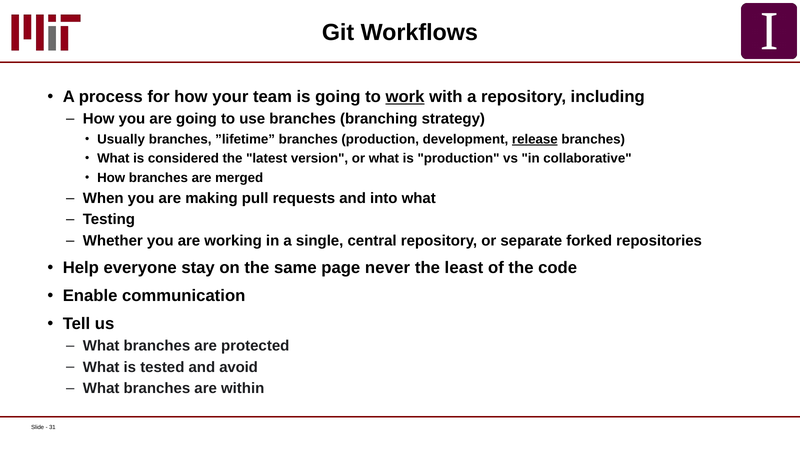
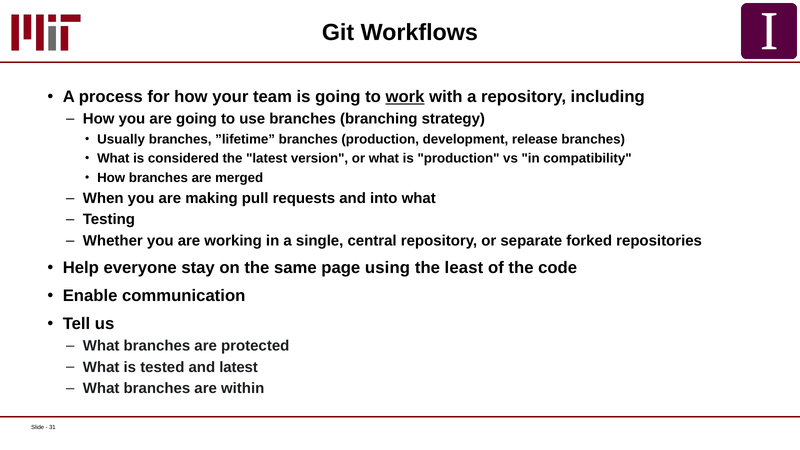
release underline: present -> none (535, 139)
collaborative: collaborative -> compatibility (587, 159)
never: never -> using (388, 268)
and avoid: avoid -> latest (239, 367)
